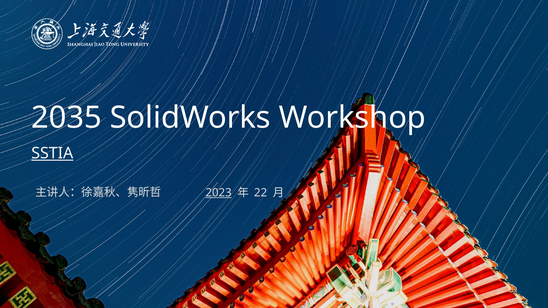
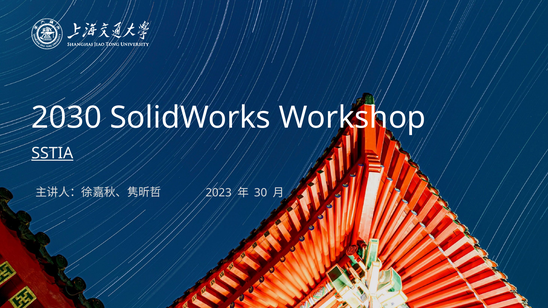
2035: 2035 -> 2030 (66, 118)
2023 underline: present -> none (219, 193)
22: 22 -> 30 (261, 193)
